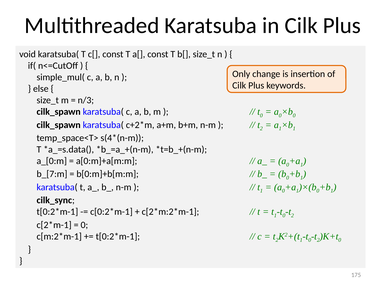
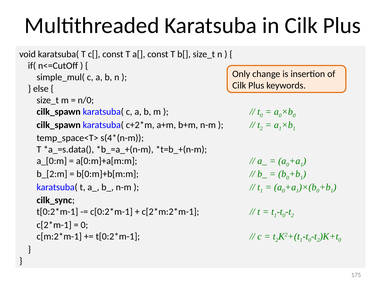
n/3: n/3 -> n/0 (86, 100)
b_[7:m: b_[7:m -> b_[2:m (52, 174)
